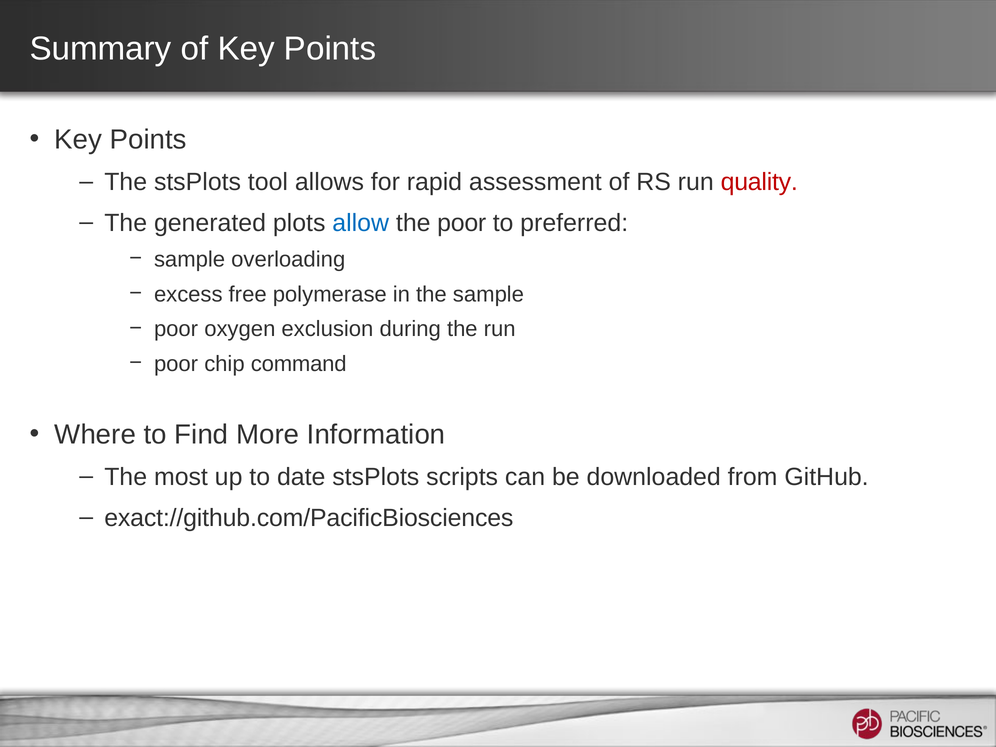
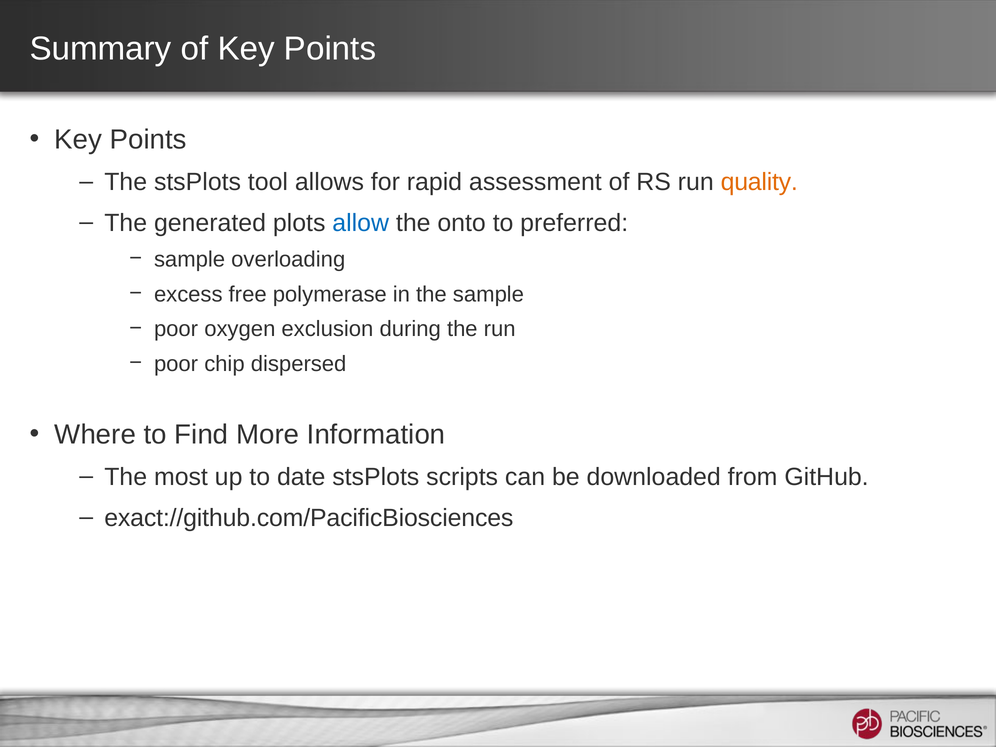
quality colour: red -> orange (759, 182)
the poor: poor -> onto (462, 223)
command: command -> dispersed (299, 364)
